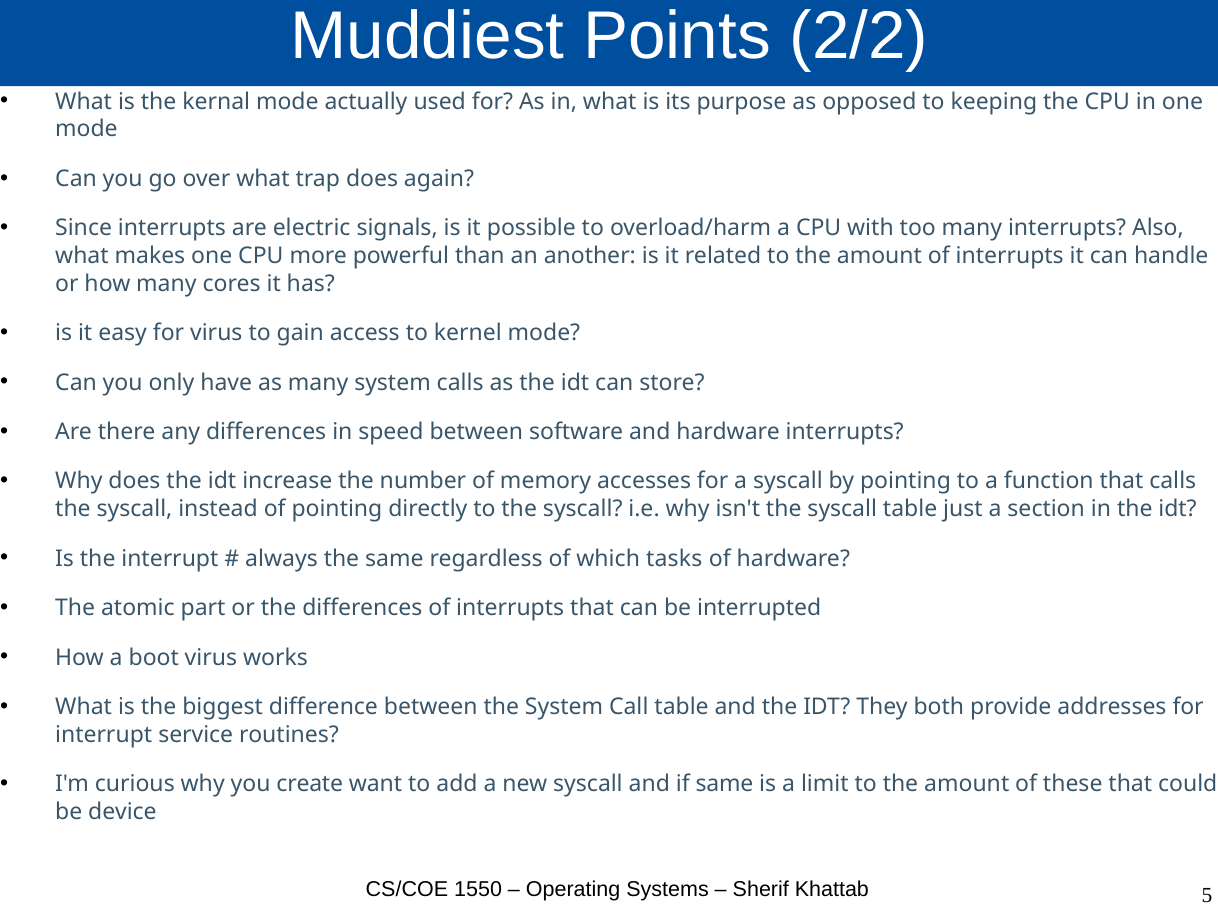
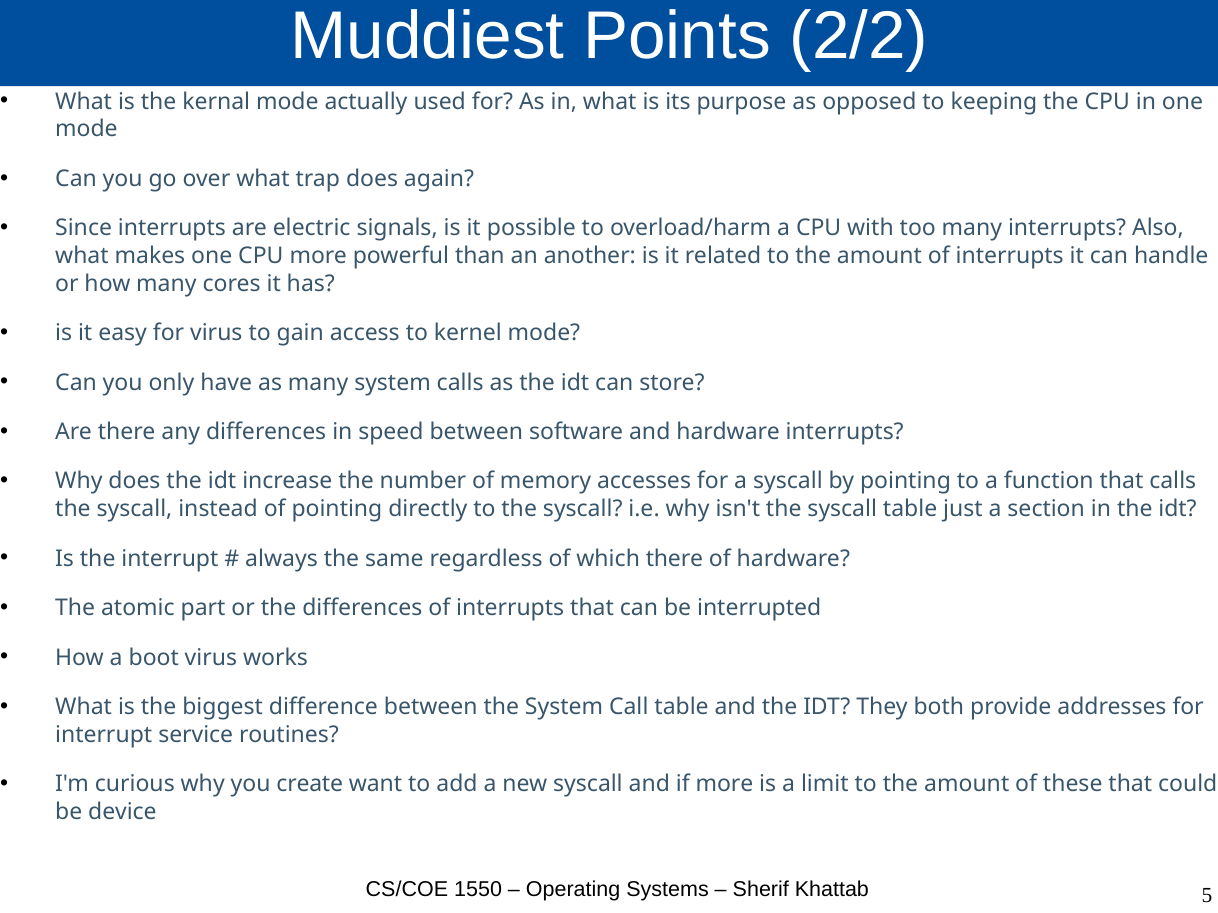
which tasks: tasks -> there (674, 559)
if same: same -> more (724, 784)
